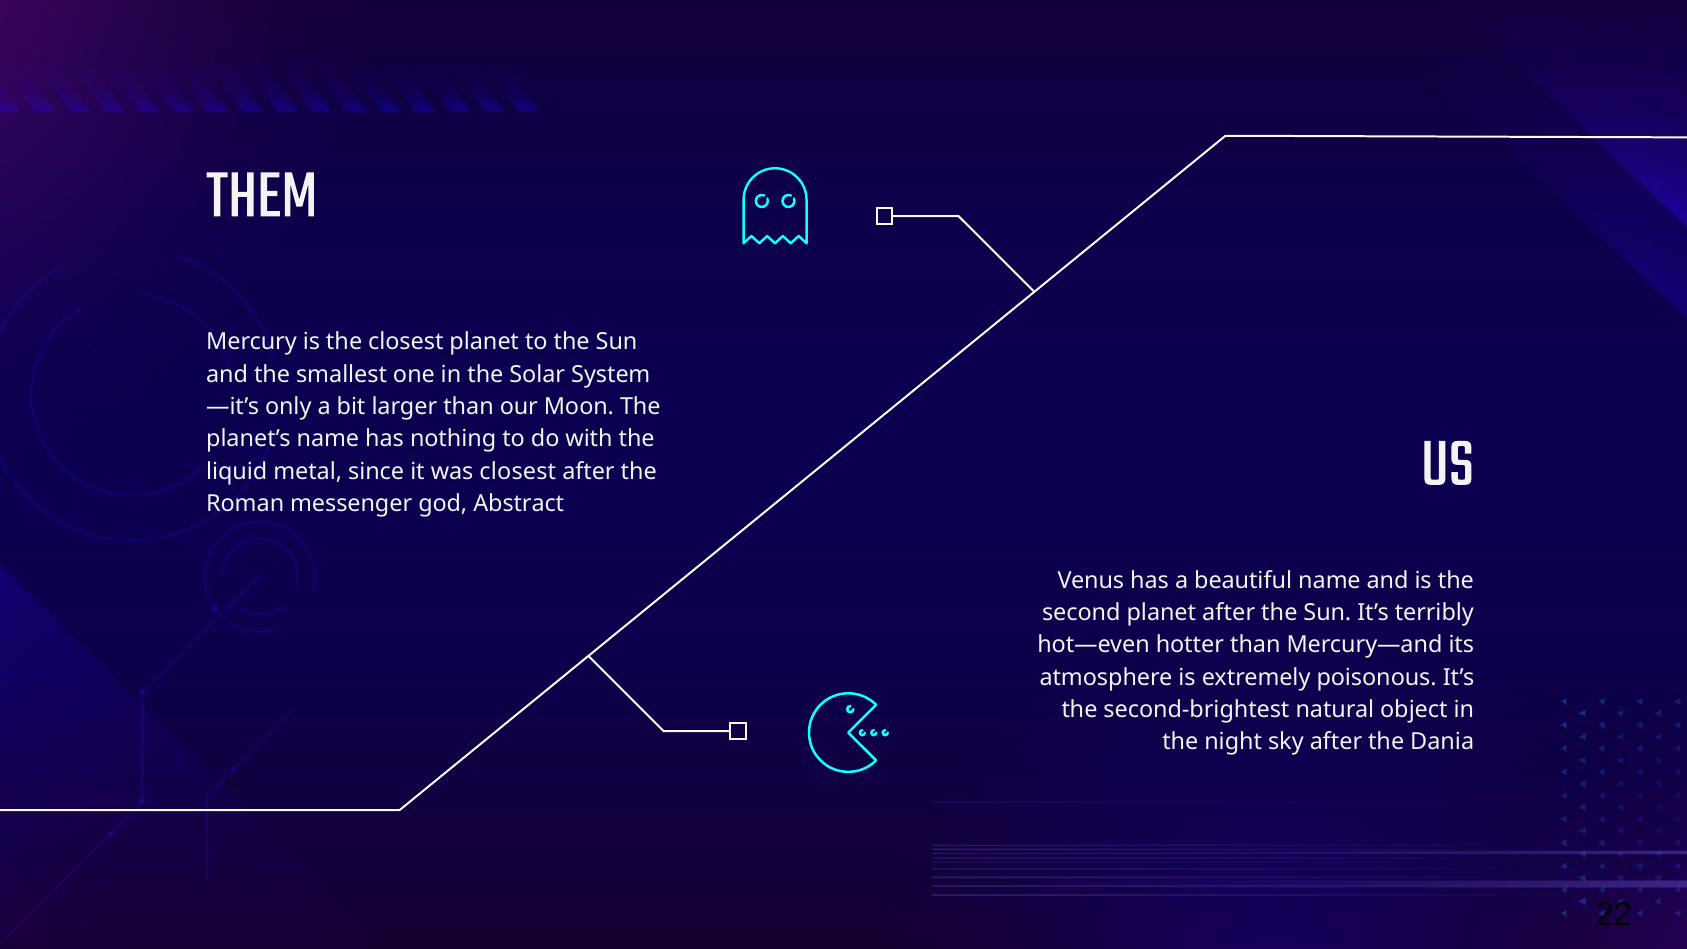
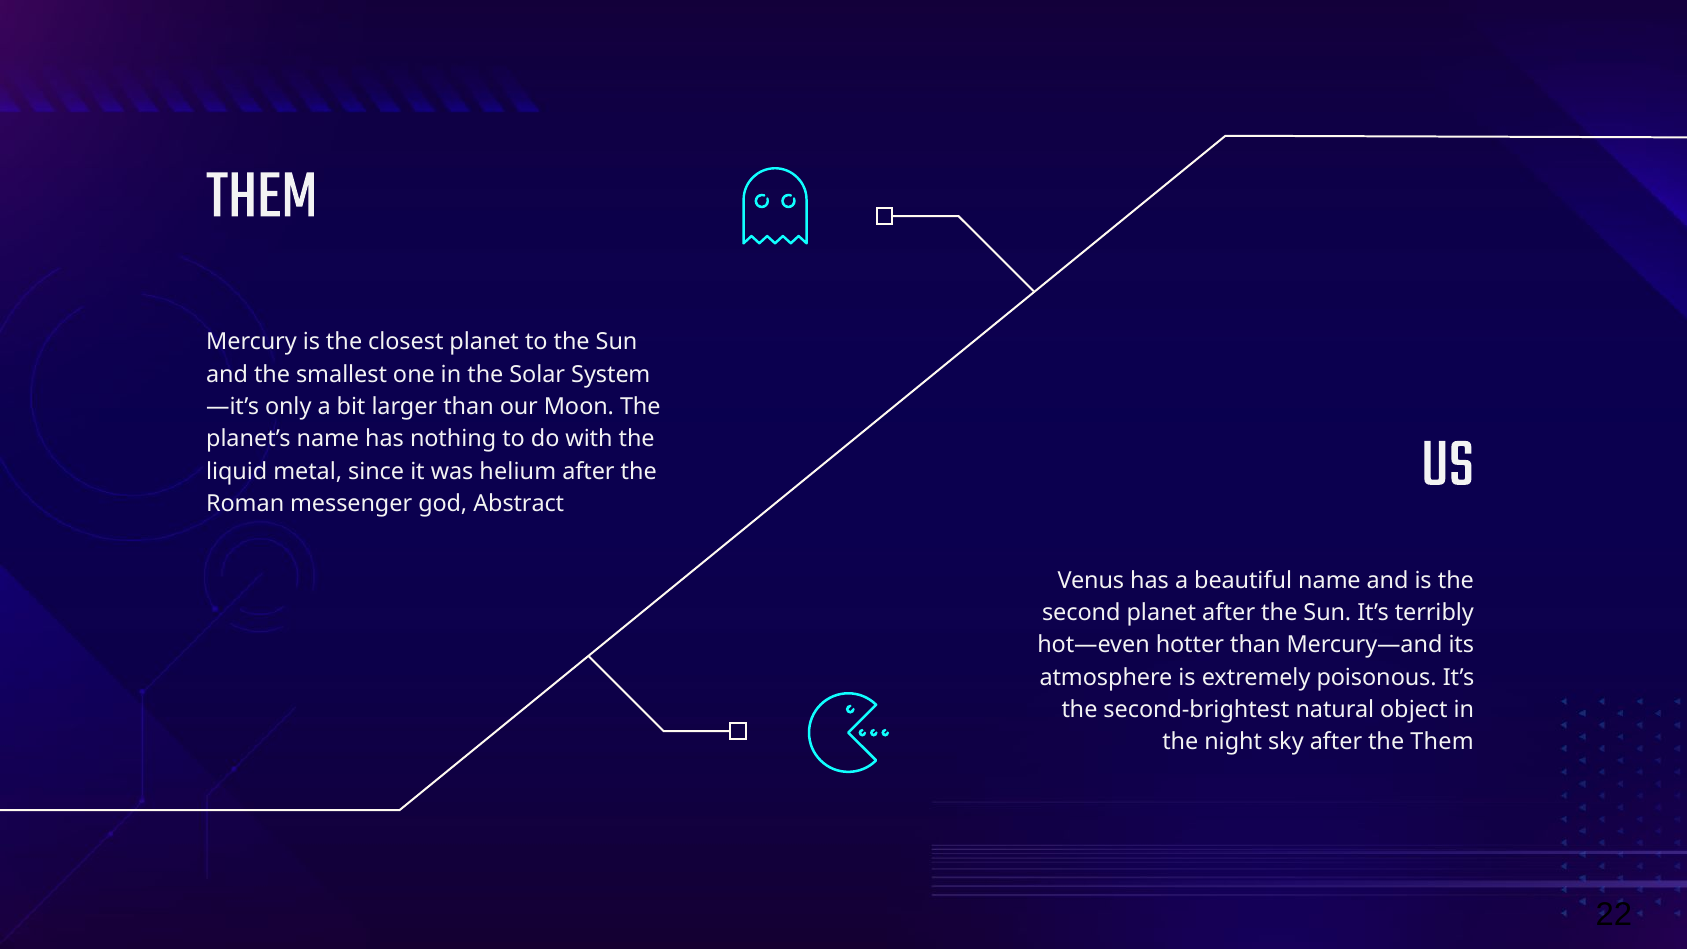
was closest: closest -> helium (518, 471)
the Dania: Dania -> Them (1442, 742)
